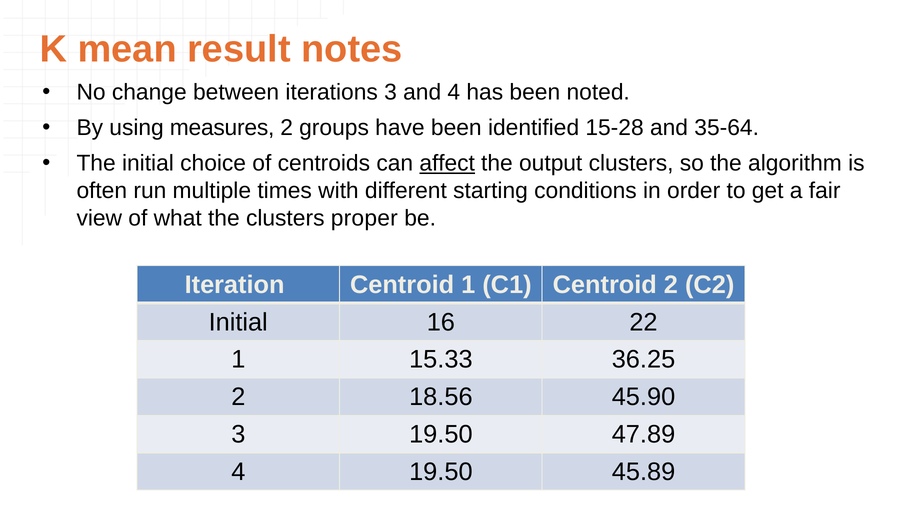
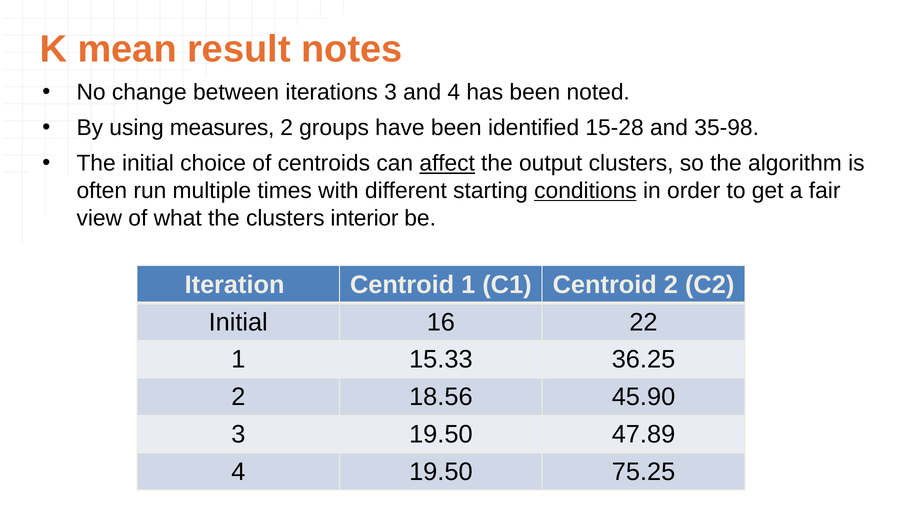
35-64: 35-64 -> 35-98 (727, 128)
conditions underline: none -> present (585, 191)
proper: proper -> interior (365, 218)
45.89: 45.89 -> 75.25 (644, 472)
